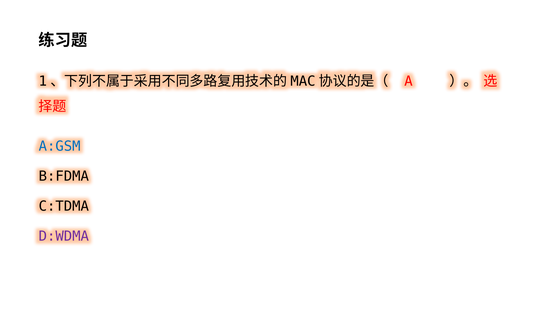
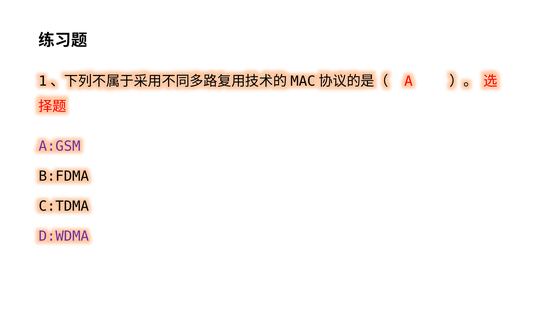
A:GSM colour: blue -> purple (60, 146)
